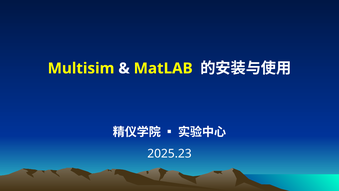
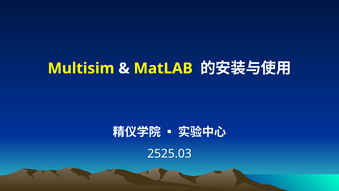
2025.23: 2025.23 -> 2525.03 (169, 153)
